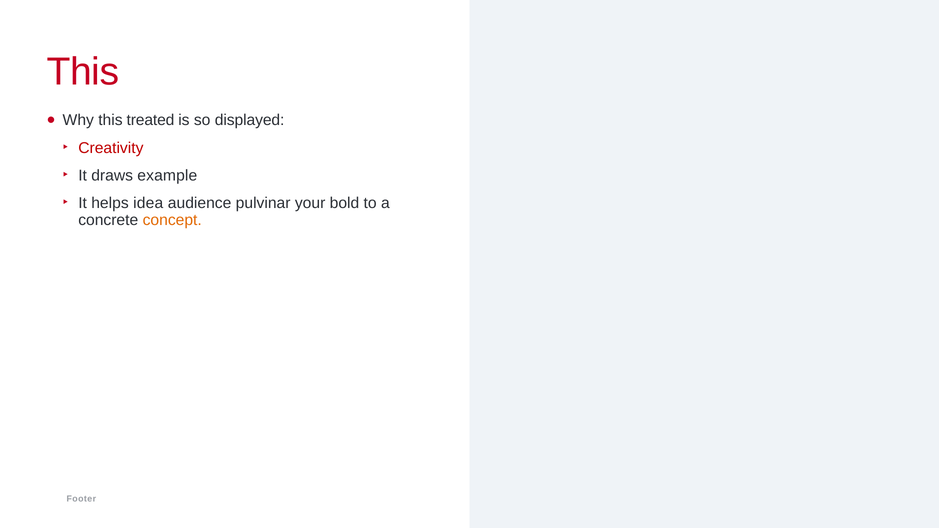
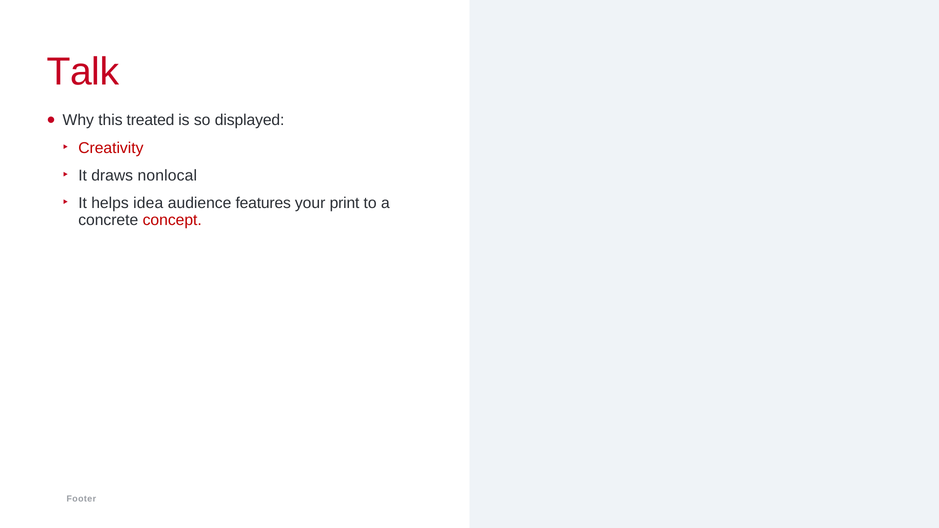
This: This -> Talk (83, 72)
example: example -> nonlocal (167, 176)
pulvinar: pulvinar -> features (263, 203)
bold: bold -> print (345, 203)
concept colour: orange -> red (172, 220)
